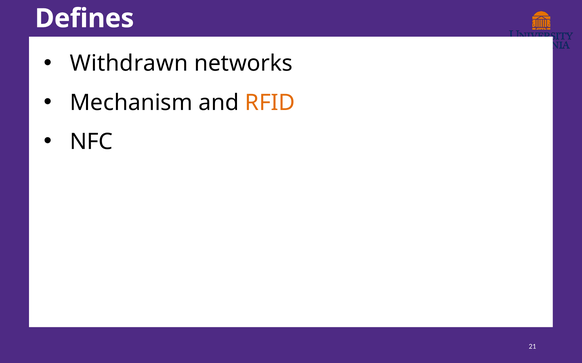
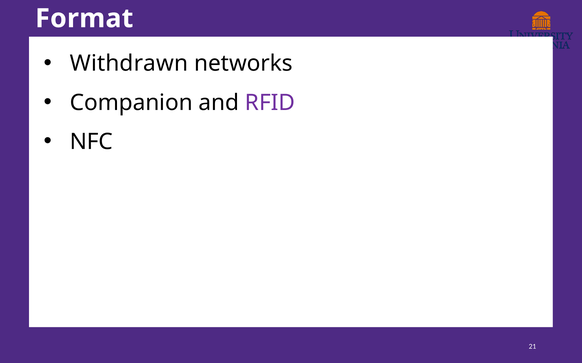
Defines: Defines -> Format (84, 18)
Mechanism: Mechanism -> Companion (131, 103)
RFID colour: orange -> purple (270, 103)
